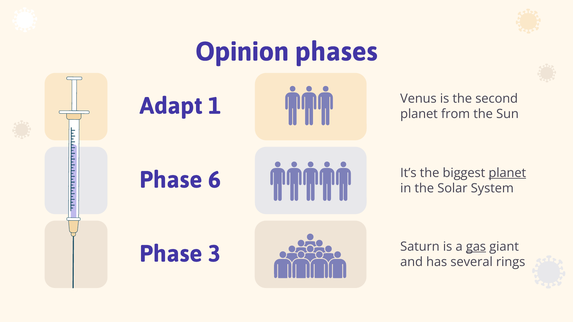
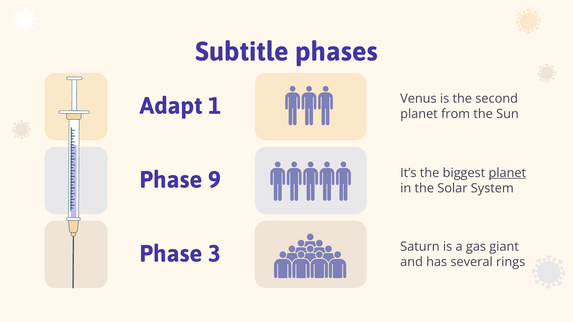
Opinion: Opinion -> Subtitle (242, 52)
6: 6 -> 9 (214, 180)
gas underline: present -> none (476, 247)
